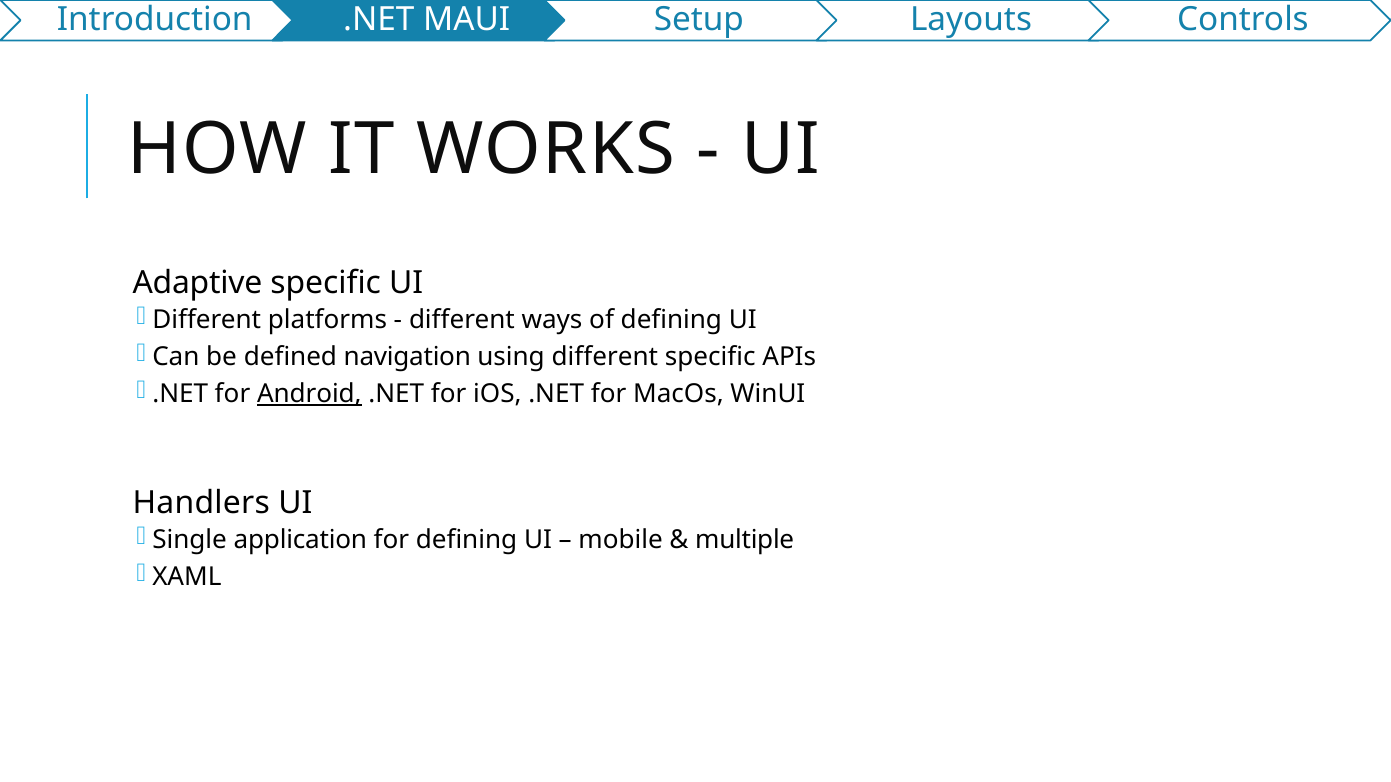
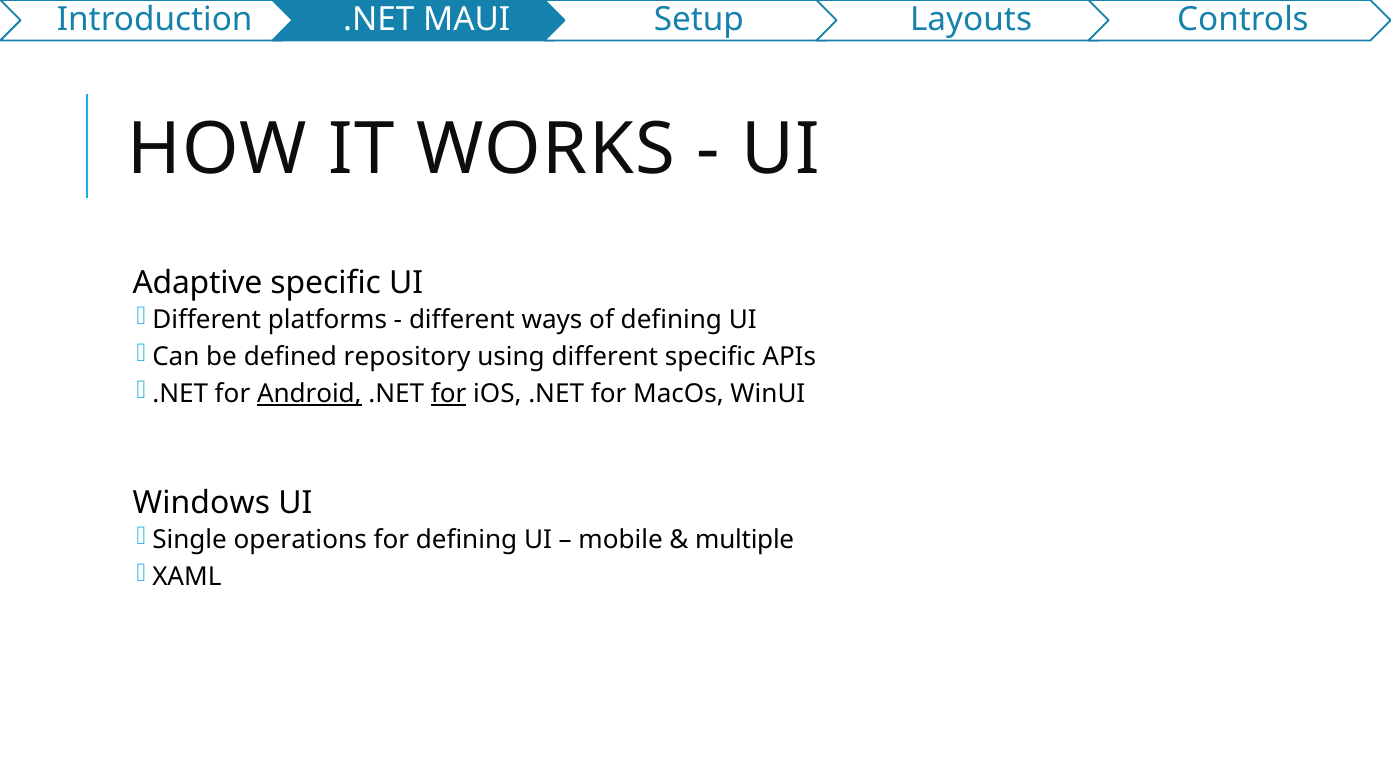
navigation: navigation -> repository (407, 357)
for underline: none -> present (449, 394)
Handlers: Handlers -> Windows (201, 503)
application: application -> operations (300, 540)
